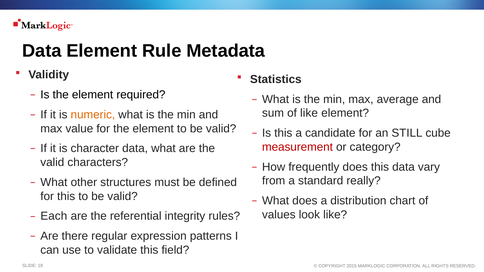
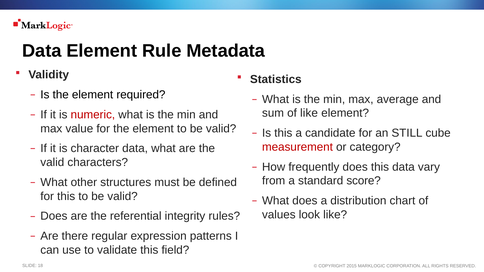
numeric colour: orange -> red (93, 115)
really: really -> score (364, 181)
Each: Each -> Does (54, 216)
